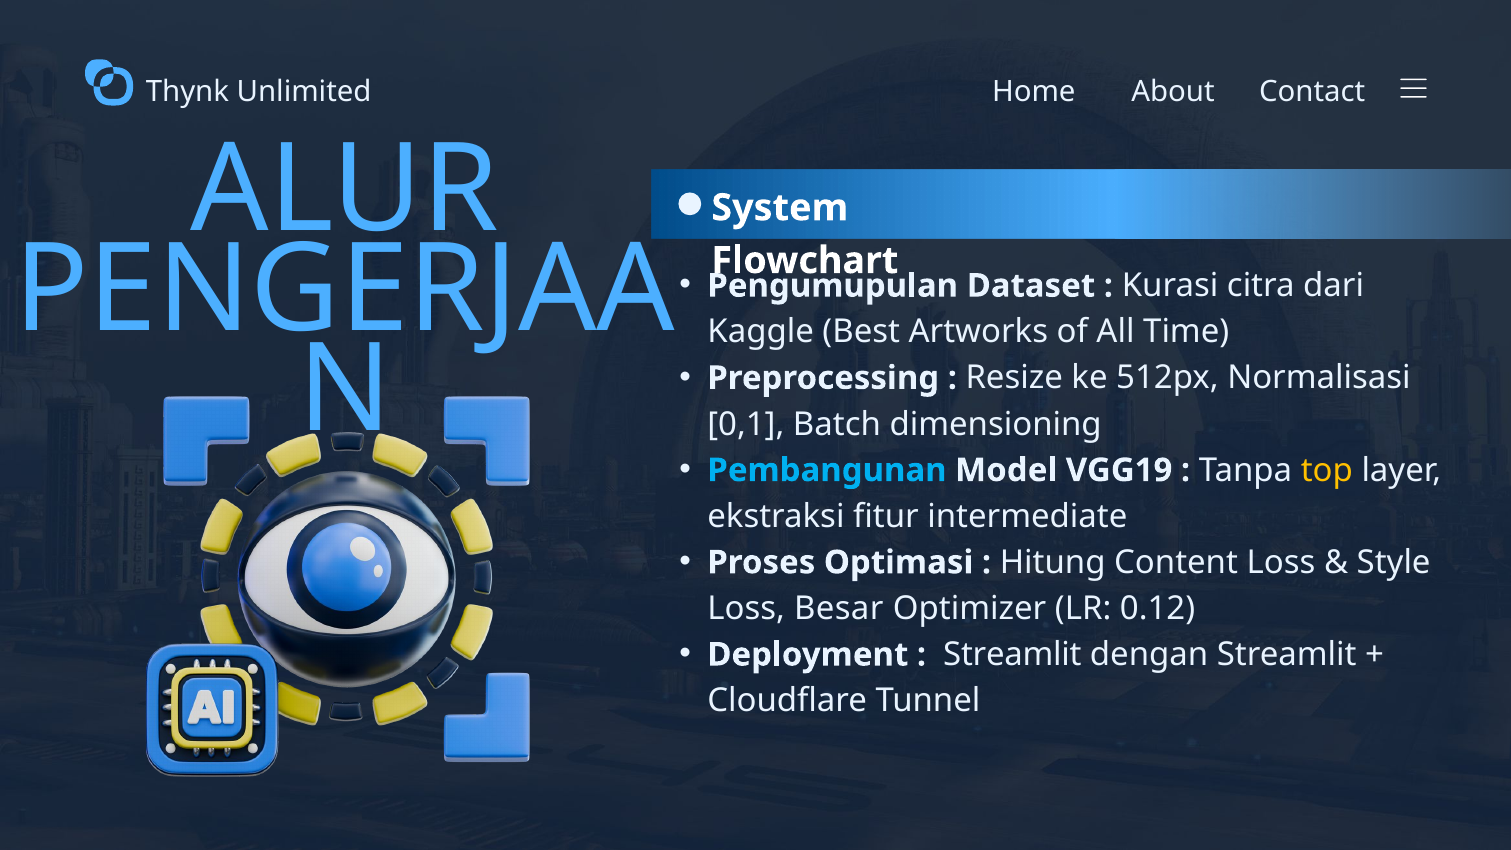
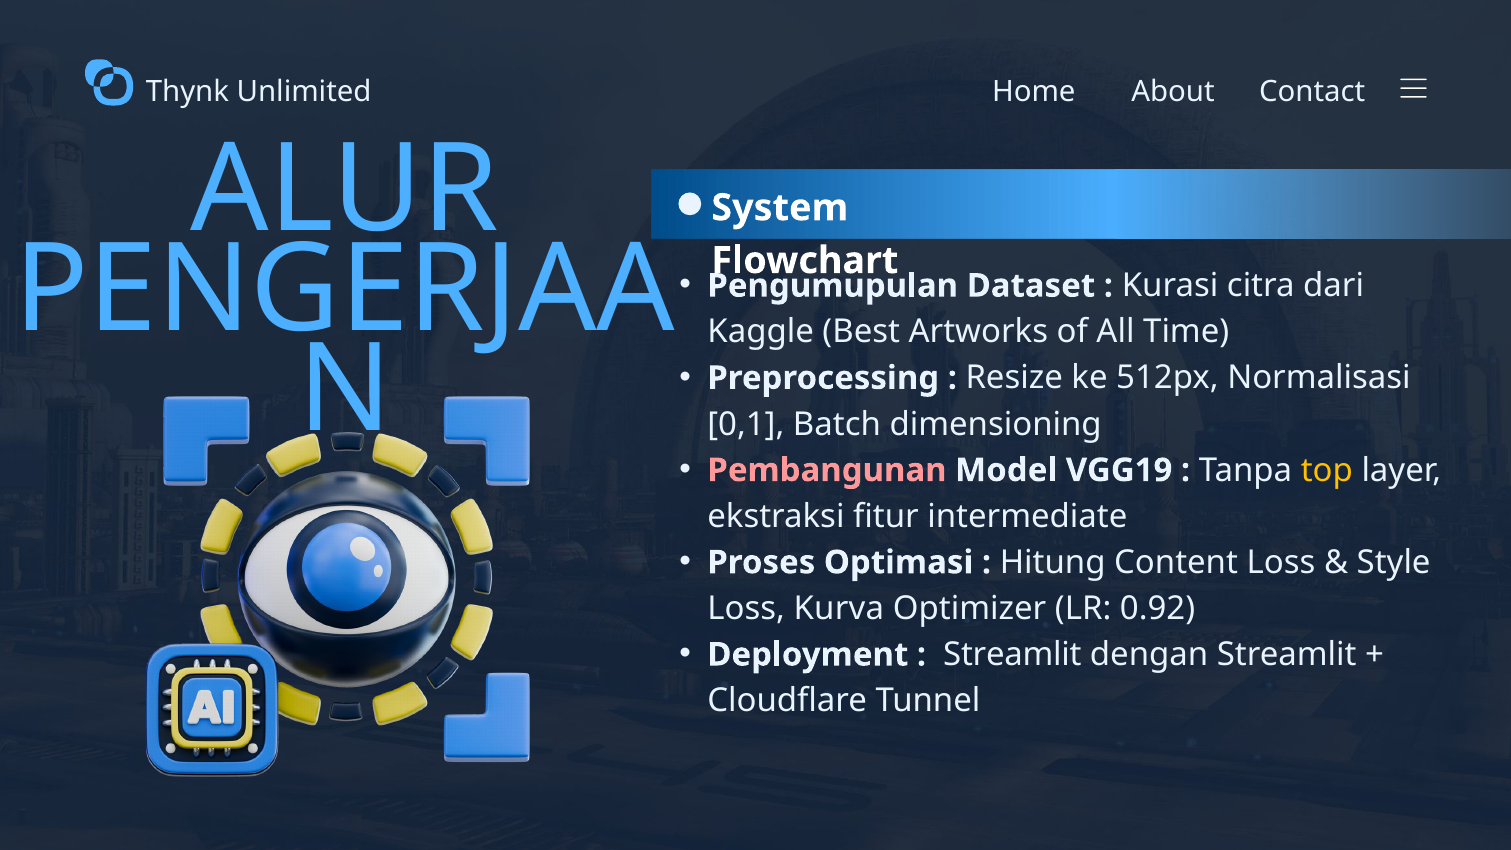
Pembangunan colour: light blue -> pink (827, 470)
Besar: Besar -> Kurva (839, 609)
0.12: 0.12 -> 0.92 (1158, 609)
